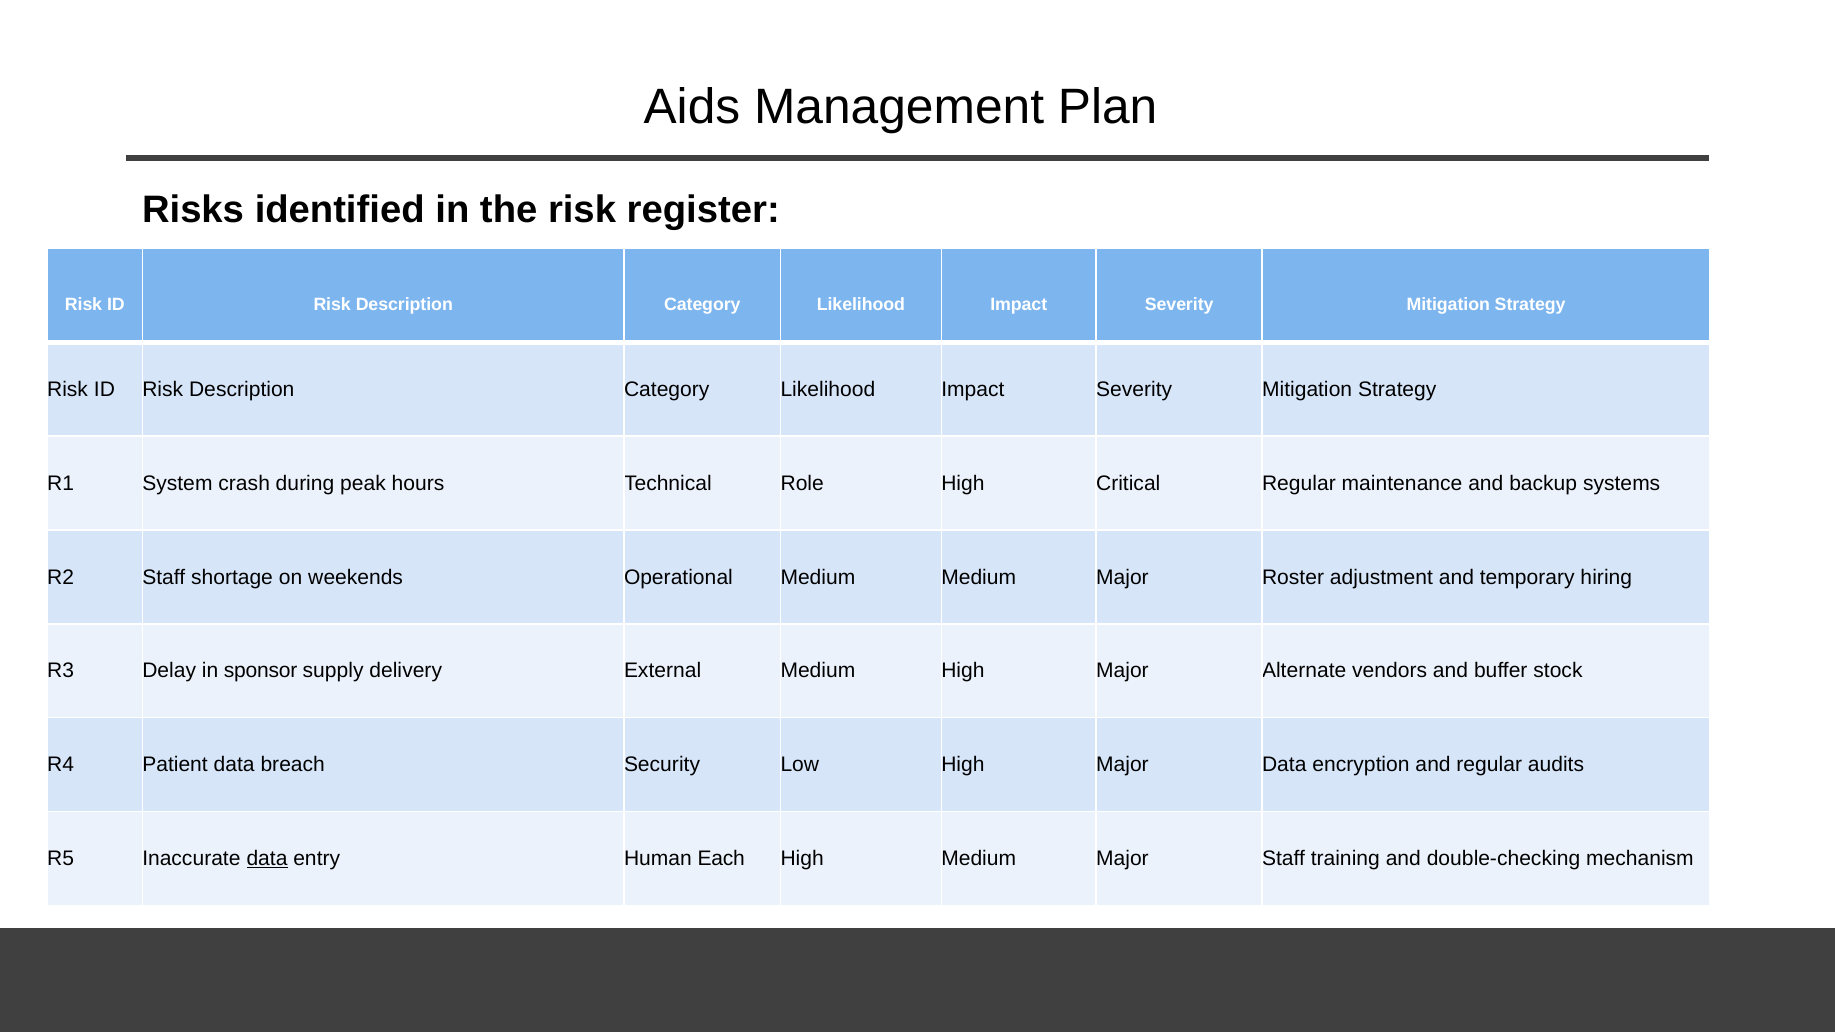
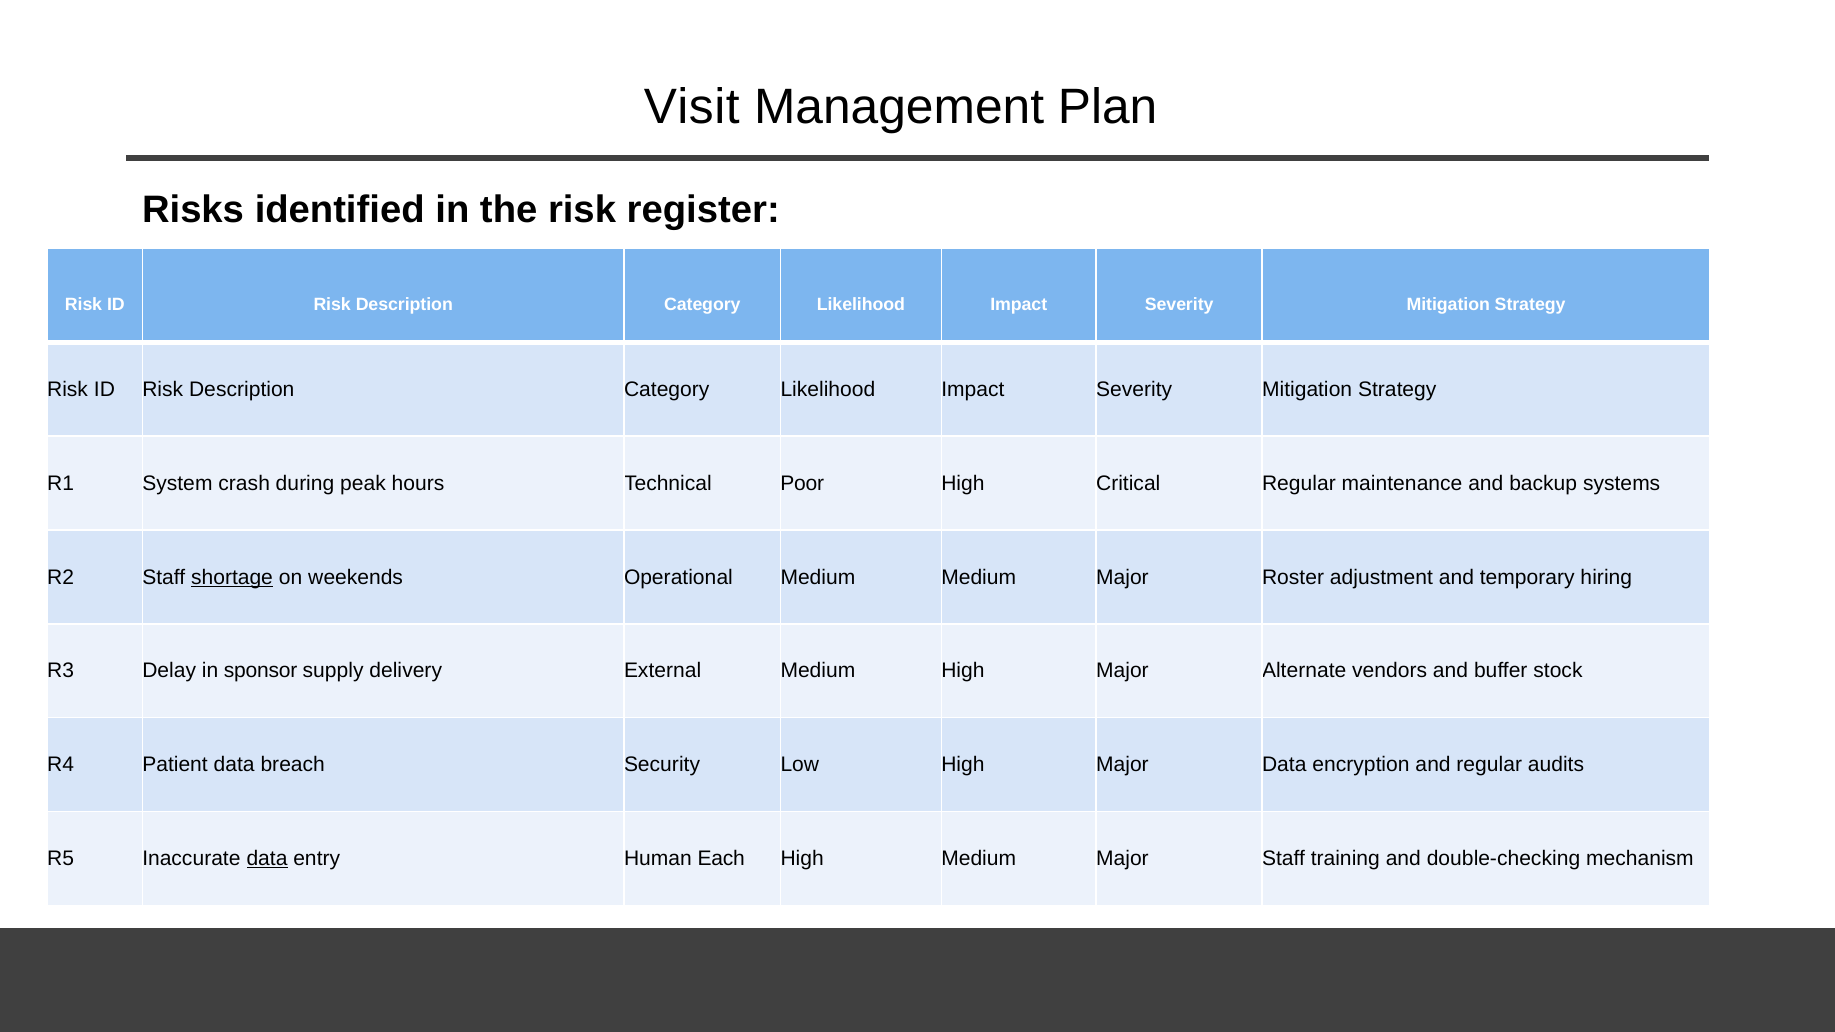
Aids: Aids -> Visit (692, 107)
Role: Role -> Poor (802, 483)
shortage underline: none -> present (232, 577)
